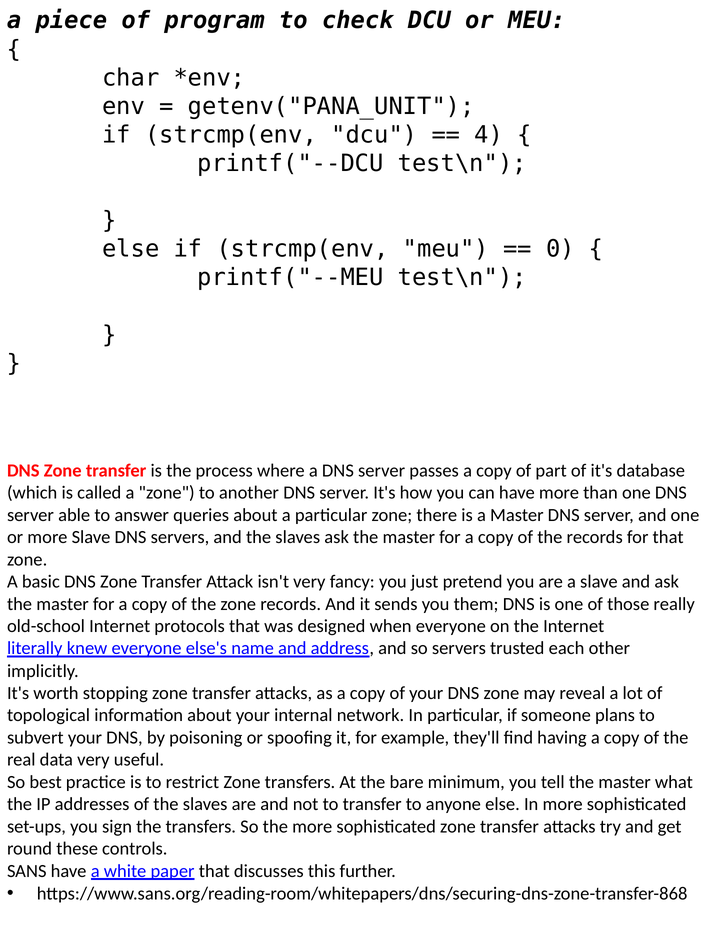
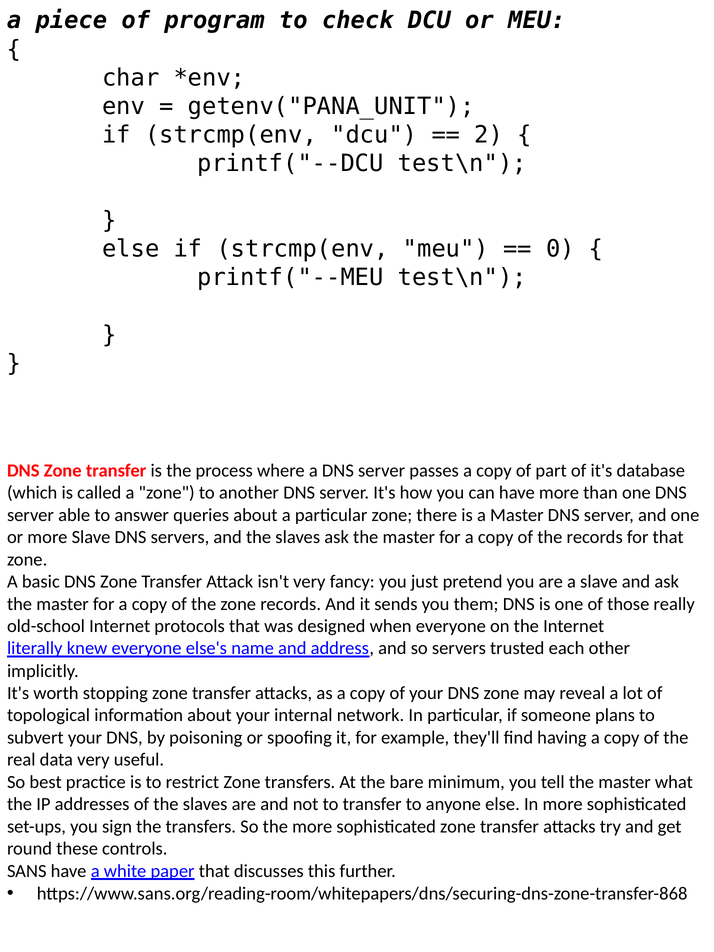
4: 4 -> 2 (489, 135)
